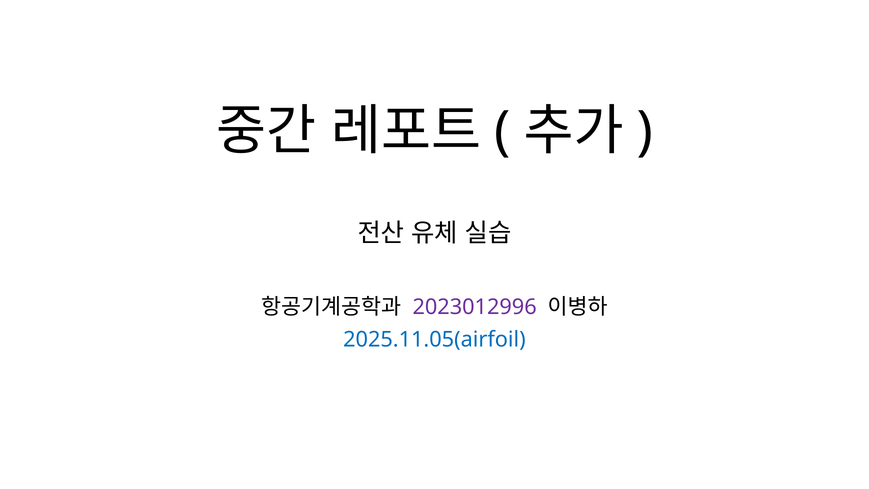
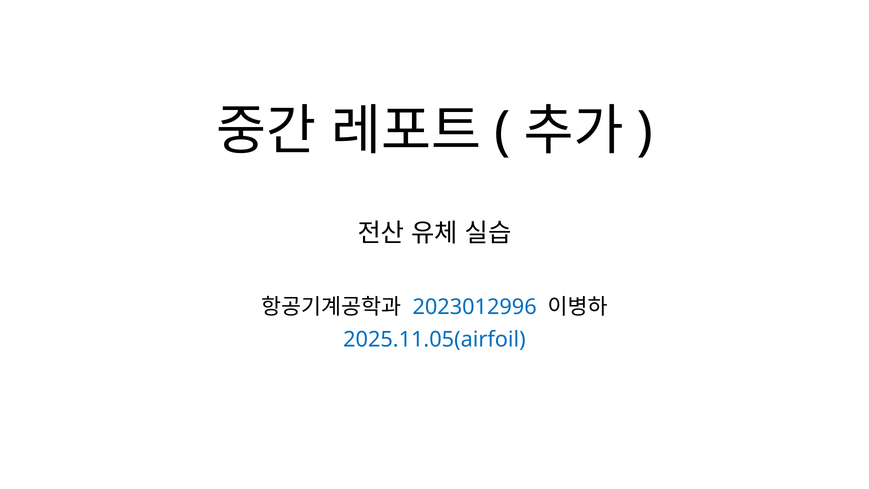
2023012996 colour: purple -> blue (475, 307)
